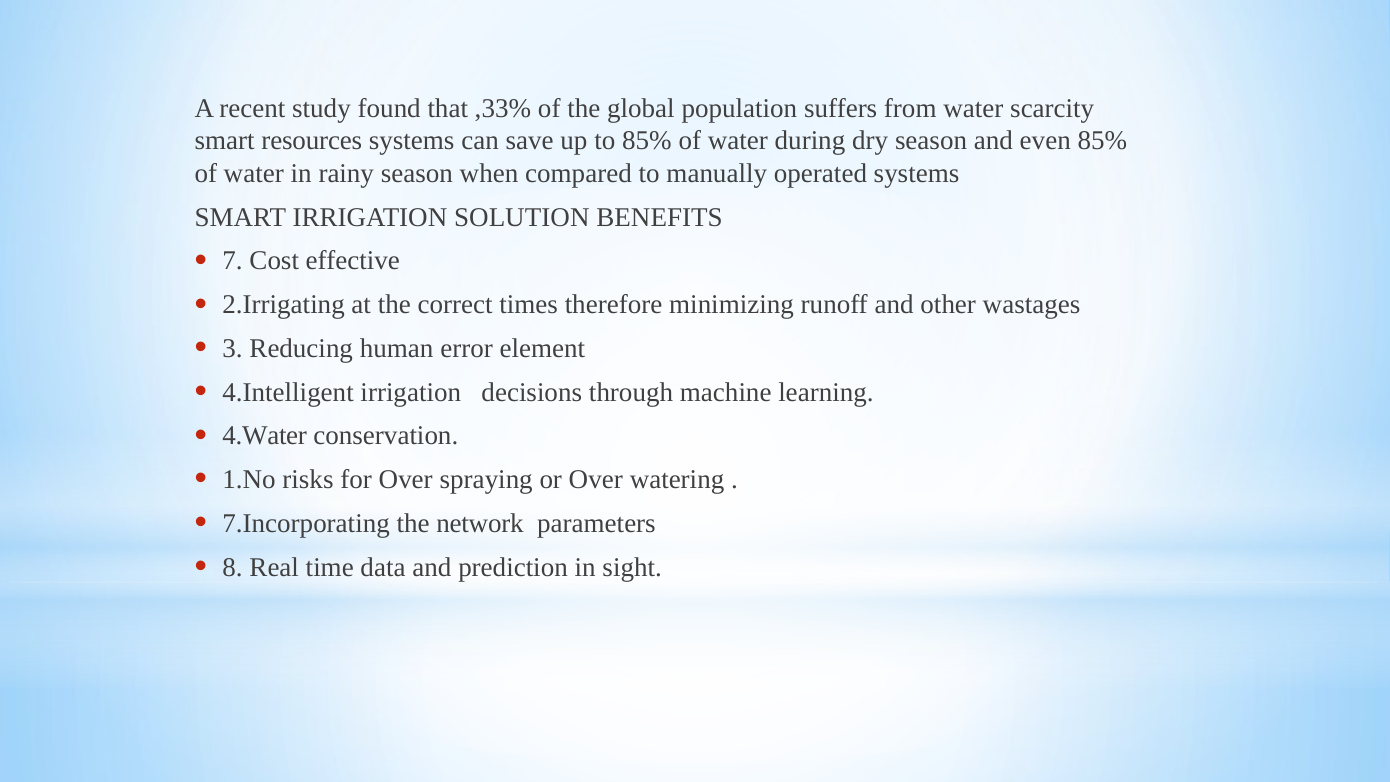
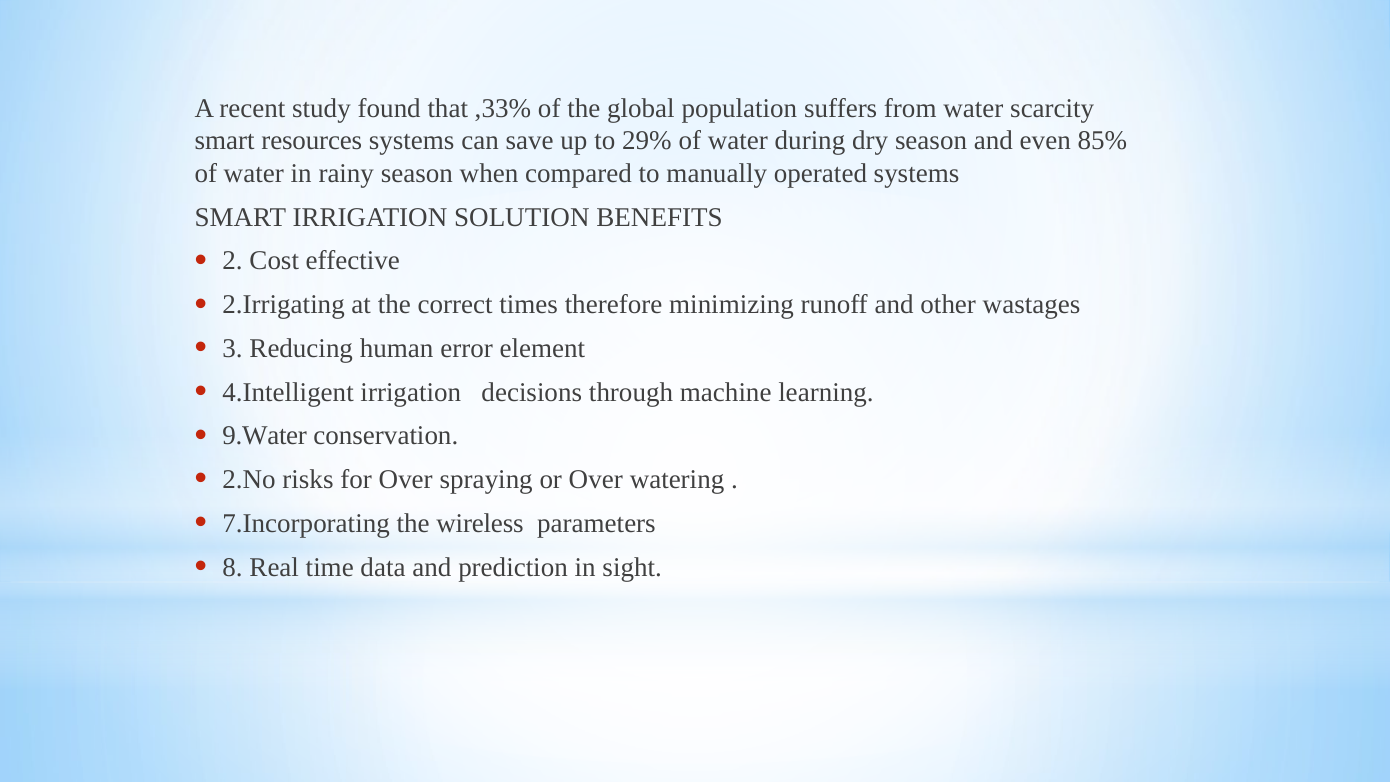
to 85%: 85% -> 29% (647, 141)
7: 7 -> 2 (233, 261)
4.Water: 4.Water -> 9.Water (265, 436)
1.No: 1.No -> 2.No (249, 480)
network: network -> wireless (480, 523)
